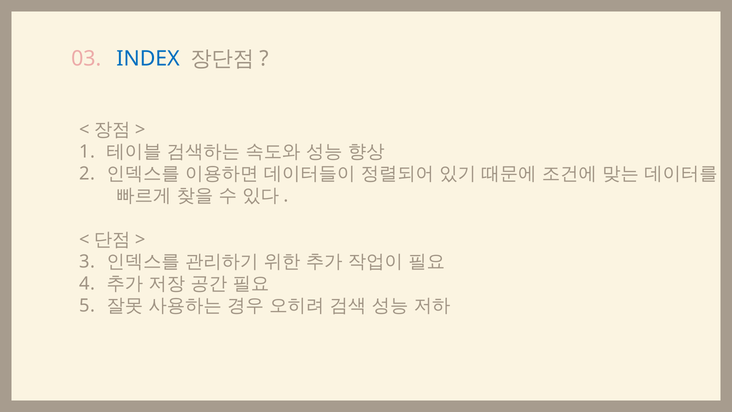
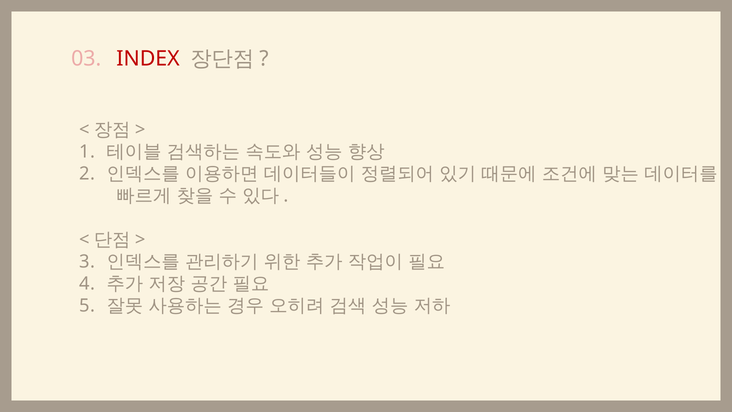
INDEX colour: blue -> red (148, 59)
